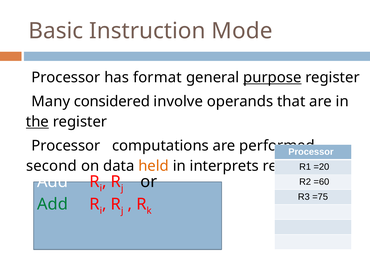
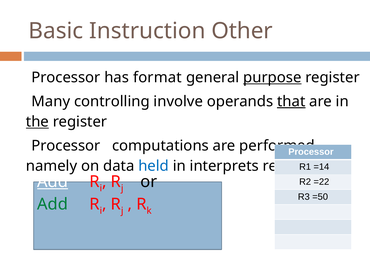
Mode: Mode -> Other (242, 31)
considered: considered -> controlling (112, 102)
that underline: none -> present (291, 102)
second: second -> namely (52, 166)
held colour: orange -> blue (154, 166)
=20: =20 -> =14 (321, 167)
Add underline: none -> present (53, 182)
=60: =60 -> =22 (321, 182)
=75: =75 -> =50 (320, 197)
